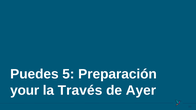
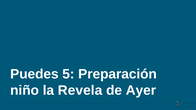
your: your -> niño (25, 91)
Través: Través -> Revela (80, 91)
